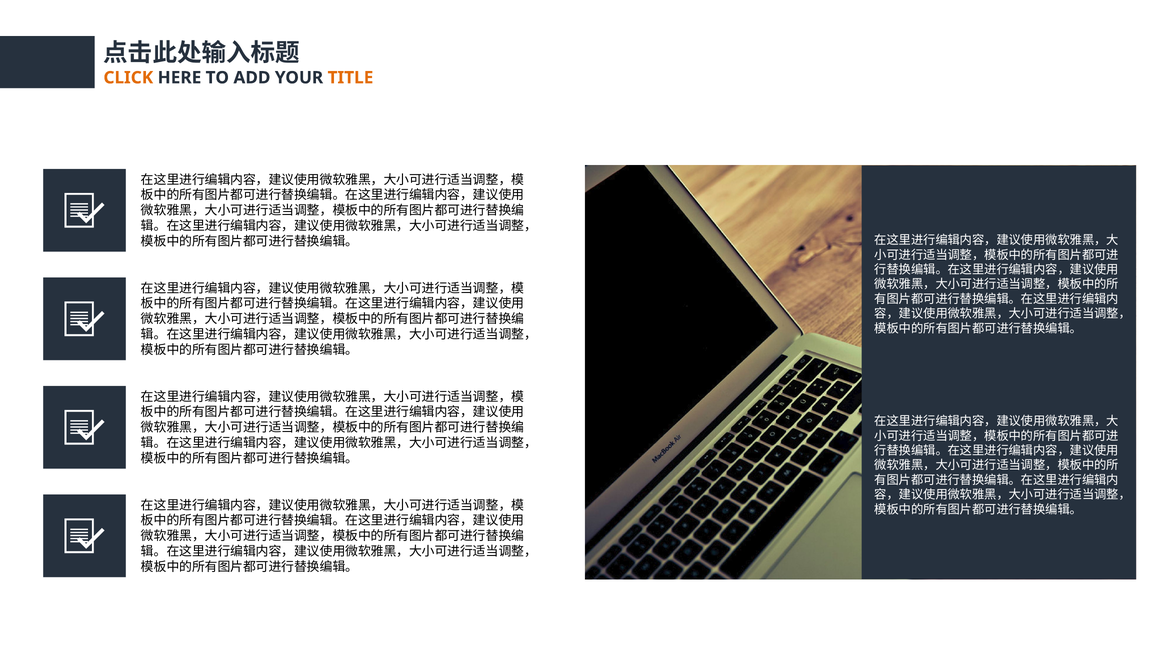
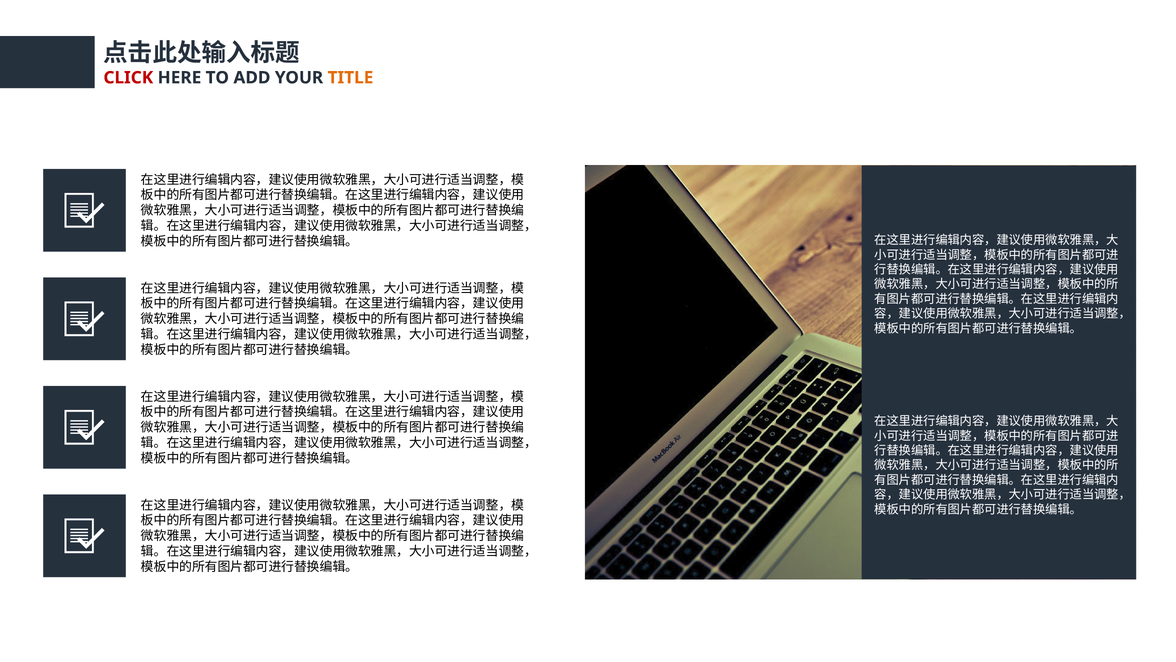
CLICK colour: orange -> red (128, 78)
